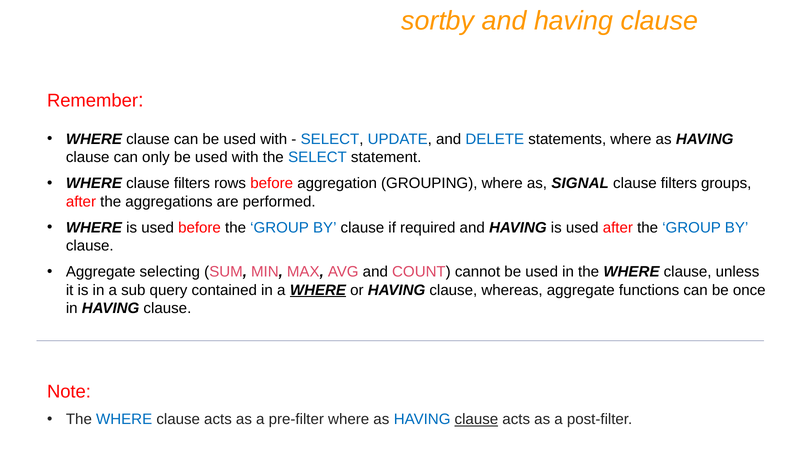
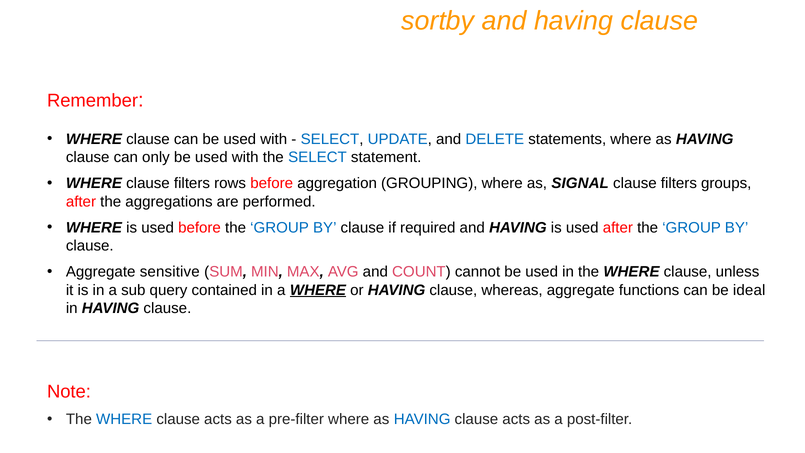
selecting: selecting -> sensitive (170, 272)
once: once -> ideal (749, 290)
clause underline: present -> none (476, 419)
